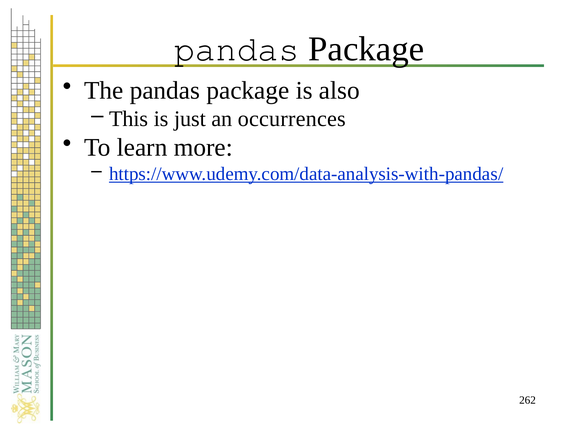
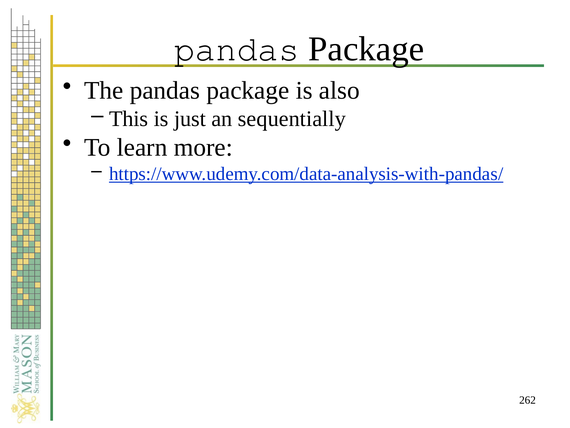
occurrences: occurrences -> sequentially (292, 119)
